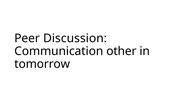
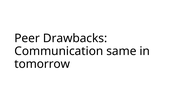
Discussion: Discussion -> Drawbacks (75, 38)
other: other -> same (121, 51)
